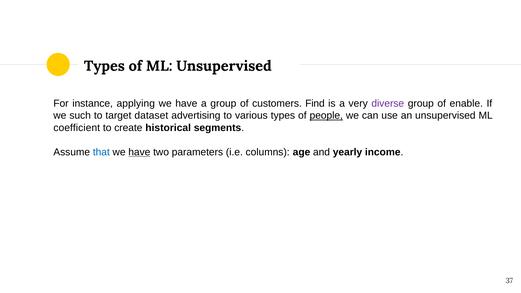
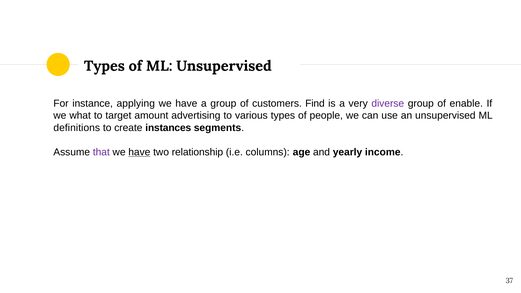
such: such -> what (80, 116)
dataset: dataset -> amount (151, 116)
people underline: present -> none (326, 116)
coefficient: coefficient -> definitions (77, 128)
historical: historical -> instances (168, 128)
that colour: blue -> purple (101, 152)
parameters: parameters -> relationship (197, 152)
